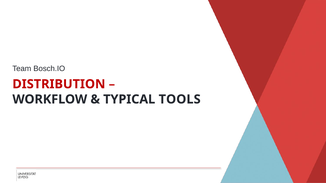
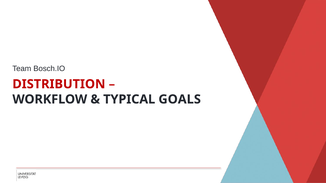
TOOLS: TOOLS -> GOALS (180, 99)
